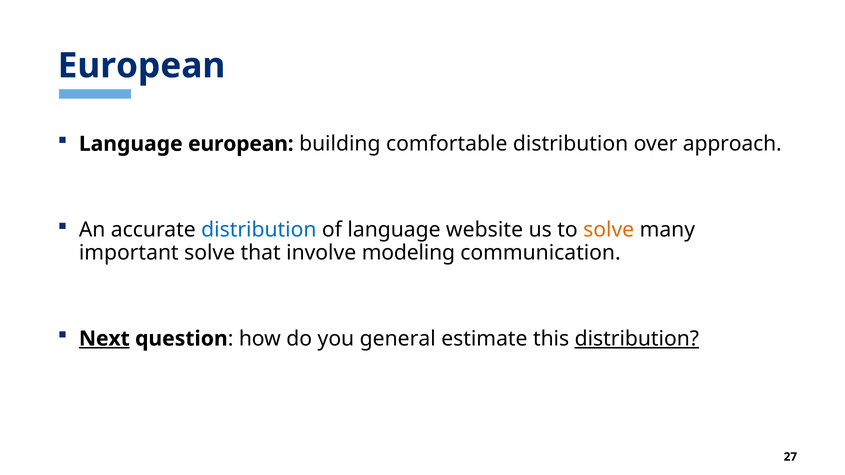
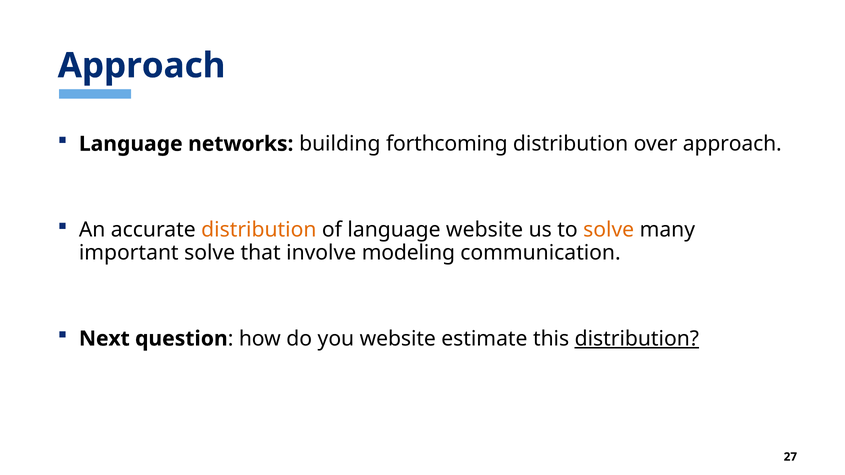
European: European -> Approach (142, 66)
Language european: european -> networks (241, 144)
comfortable: comfortable -> forthcoming (447, 144)
distribution colour: blue -> orange (259, 230)
Next underline: present -> none (104, 339)
you general: general -> website (398, 339)
